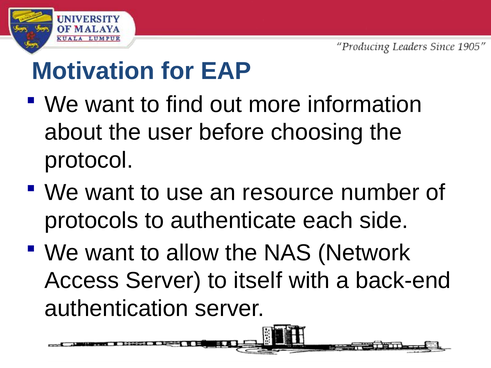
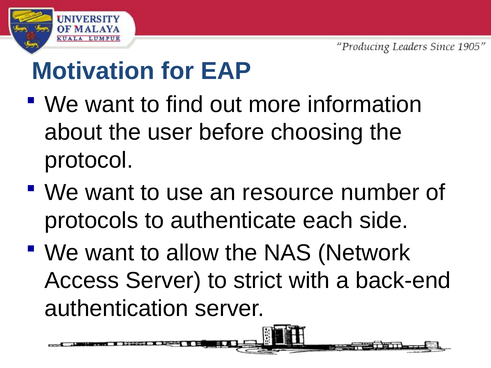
itself: itself -> strict (258, 281)
